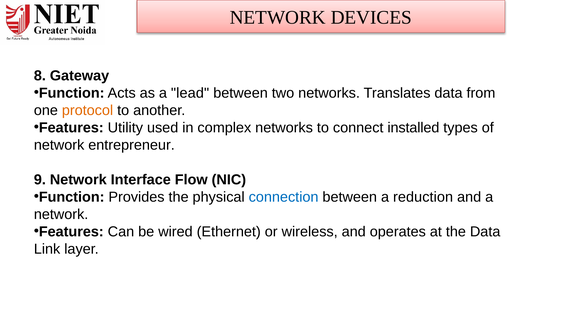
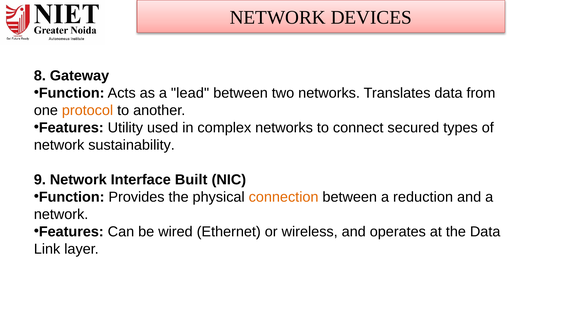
installed: installed -> secured (413, 127)
entrepreneur: entrepreneur -> sustainability (132, 145)
Flow: Flow -> Built (191, 179)
connection colour: blue -> orange (284, 197)
